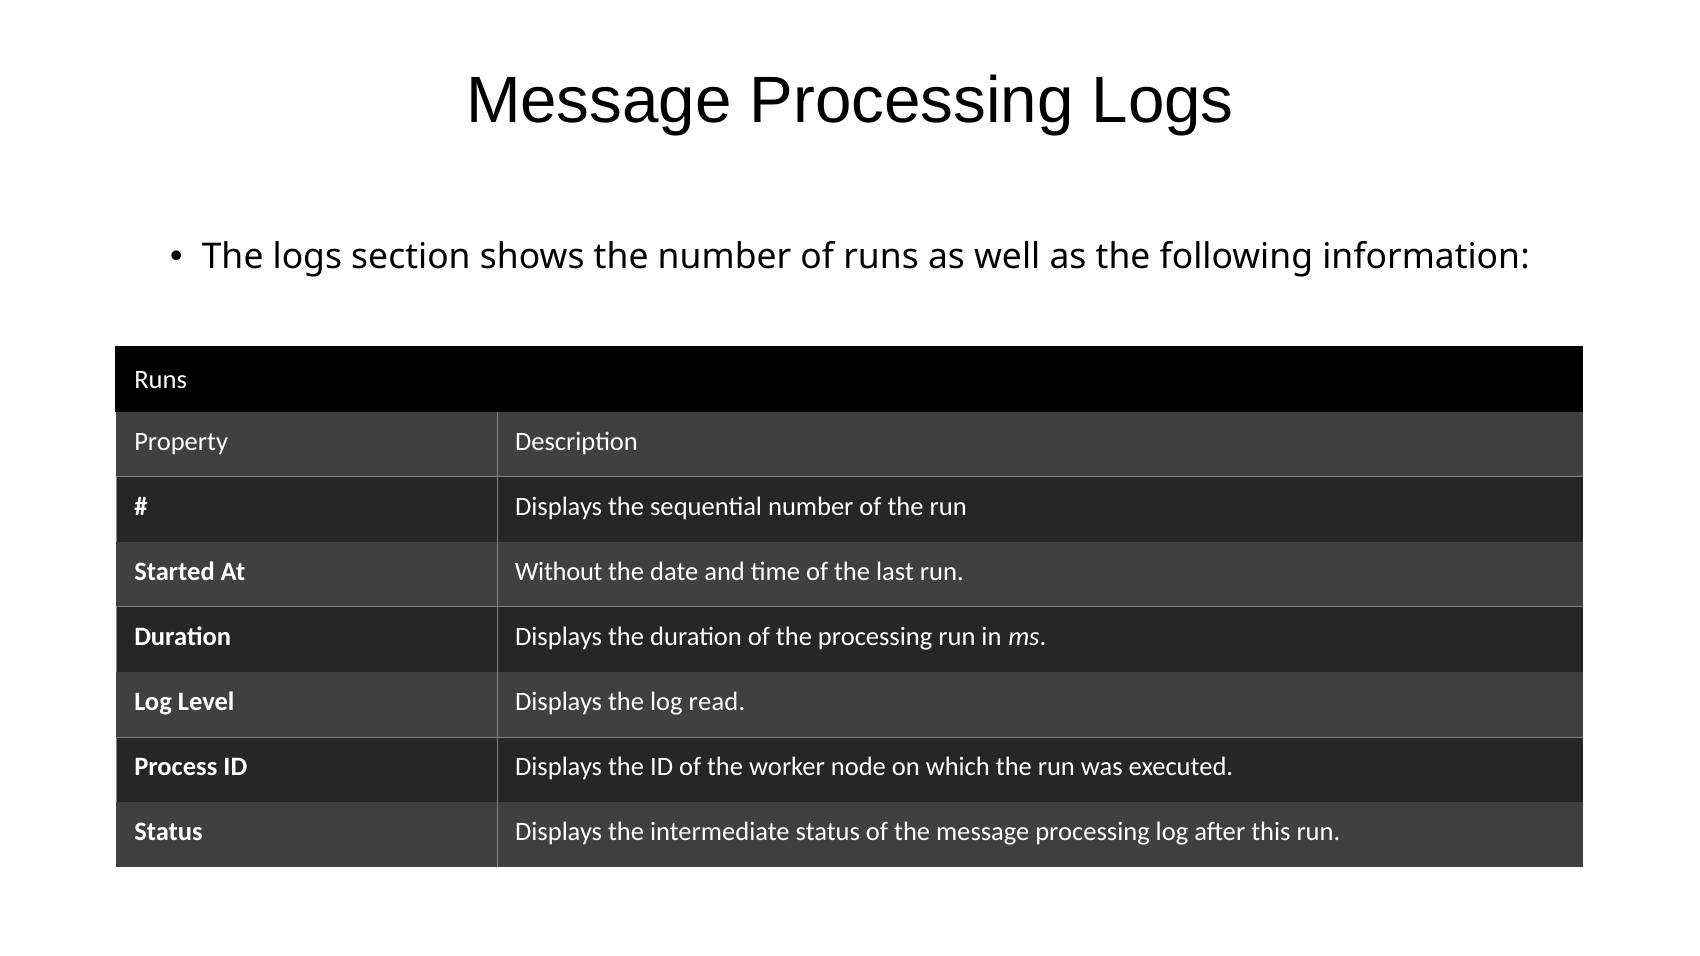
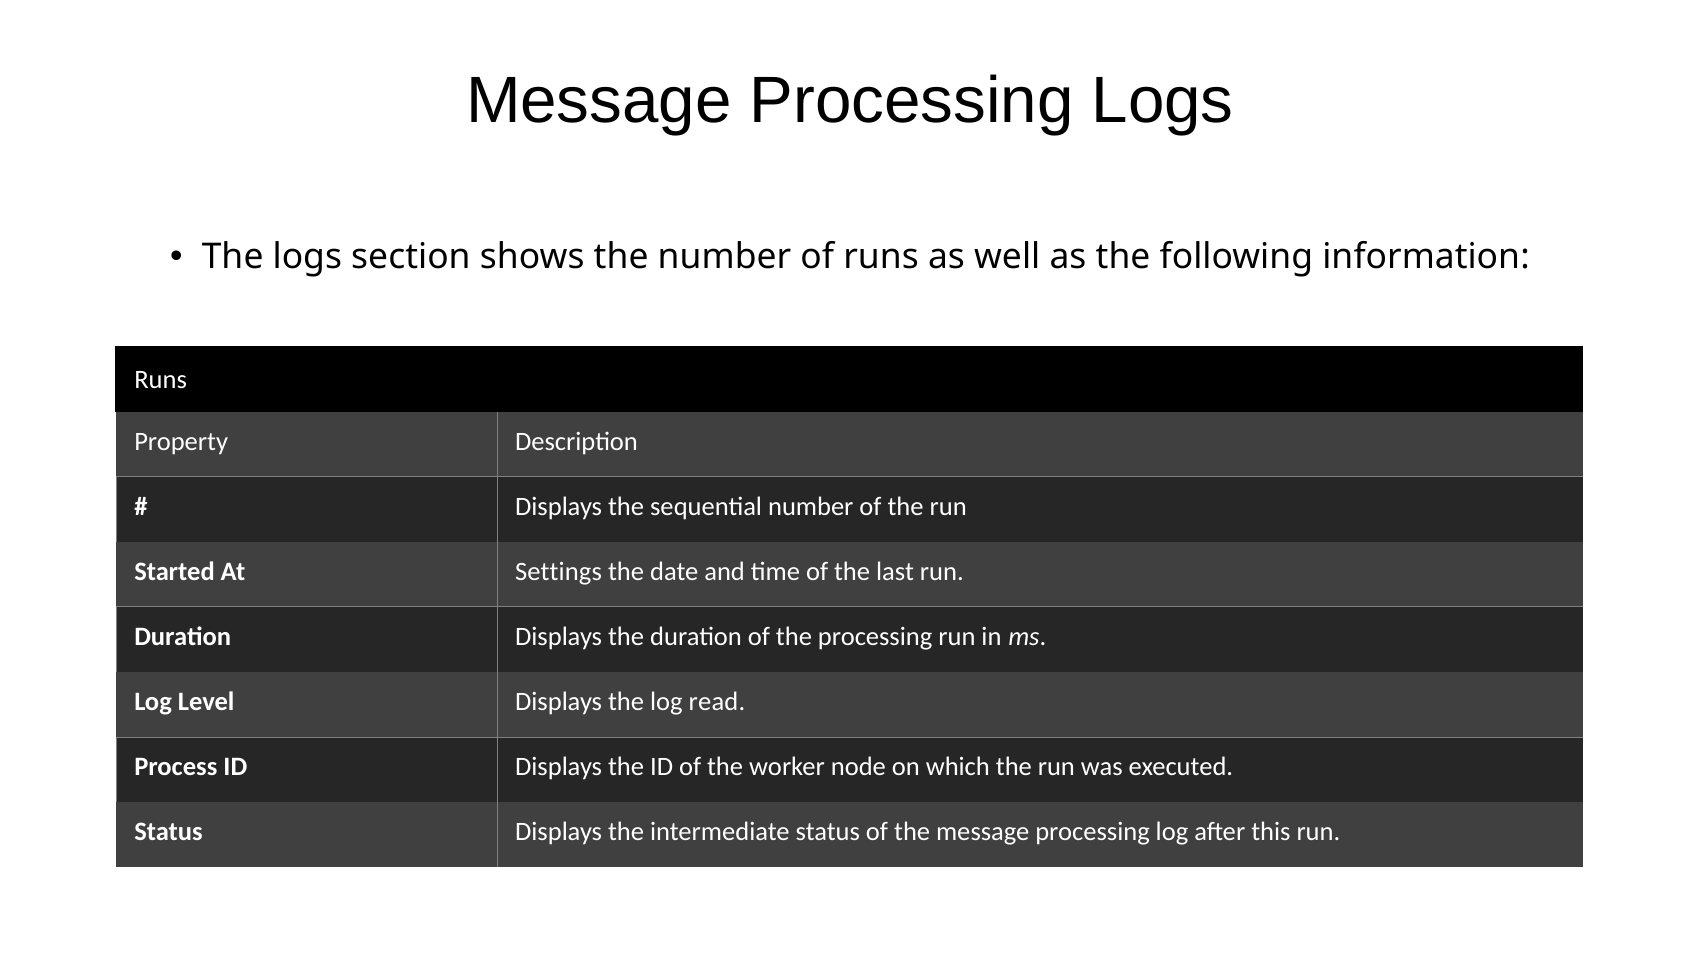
Without: Without -> Settings (559, 572)
